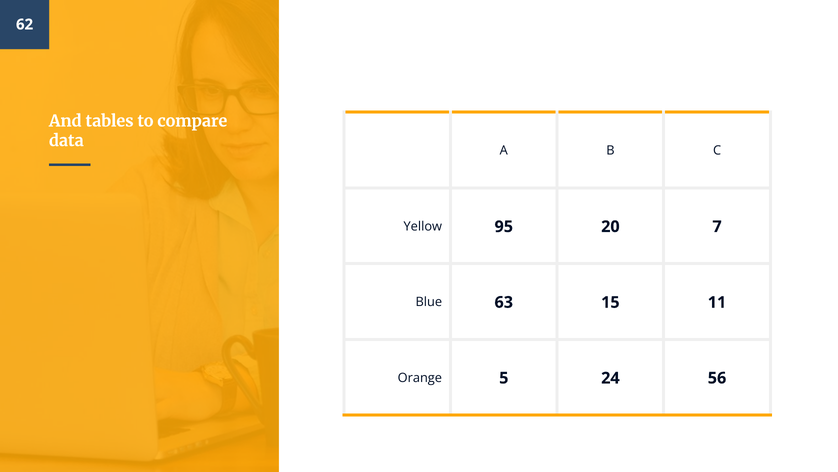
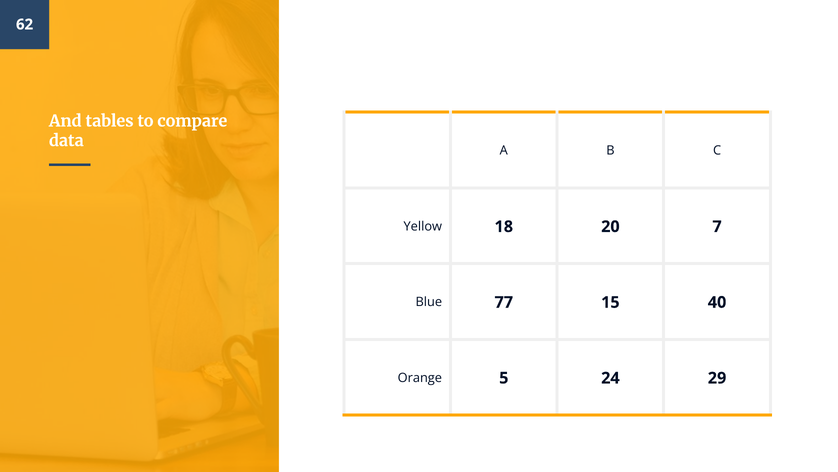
95: 95 -> 18 (504, 226)
63: 63 -> 77 (504, 302)
11: 11 -> 40 (717, 302)
56: 56 -> 29 (717, 378)
